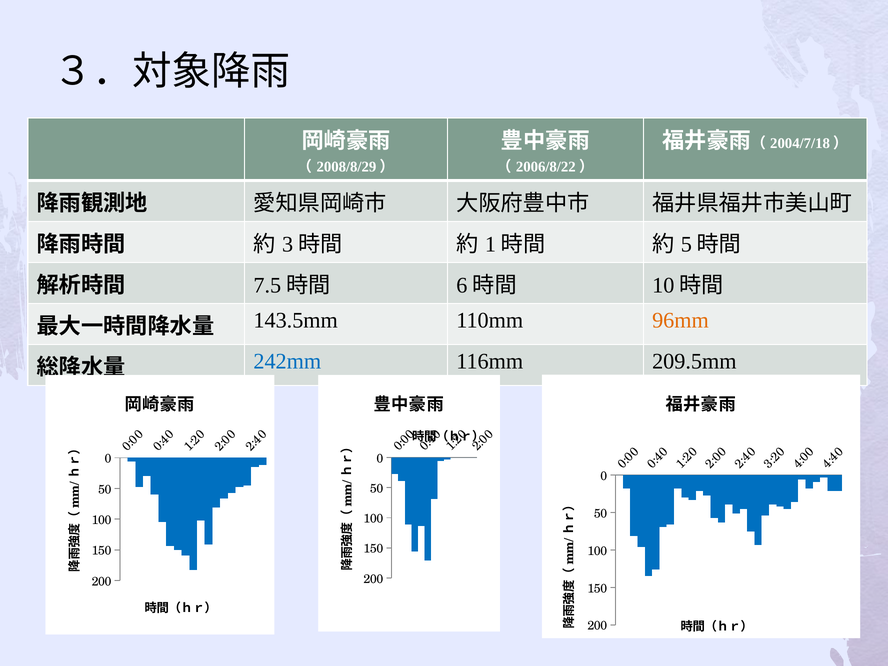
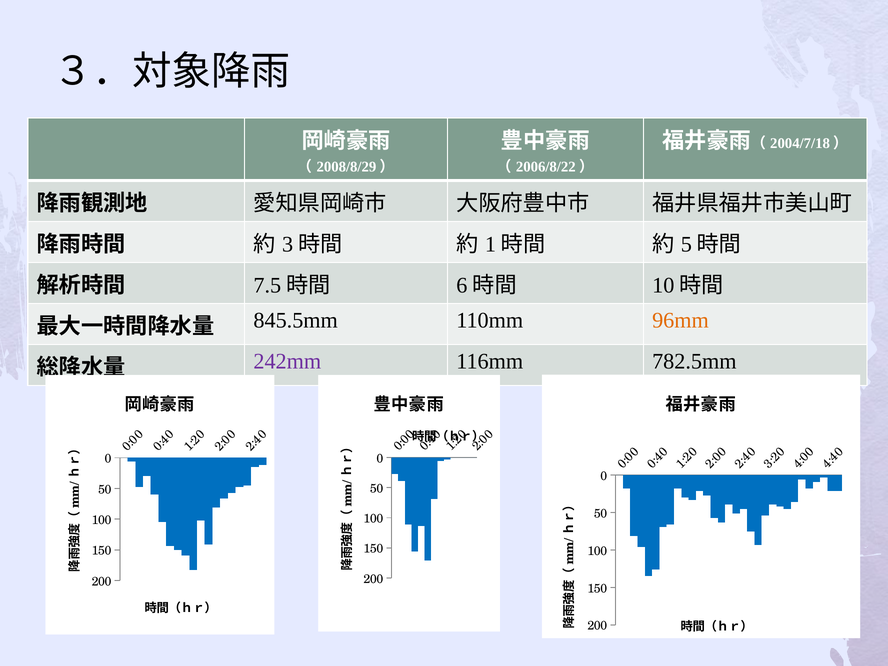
143.5mm: 143.5mm -> 845.5mm (296, 321)
242mm colour: blue -> purple (287, 362)
209.5mm: 209.5mm -> 782.5mm (694, 362)
